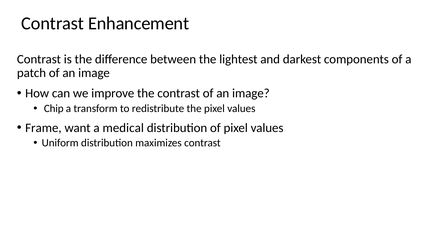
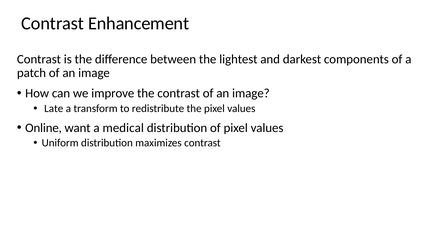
Chip: Chip -> Late (54, 108)
Frame: Frame -> Online (43, 128)
